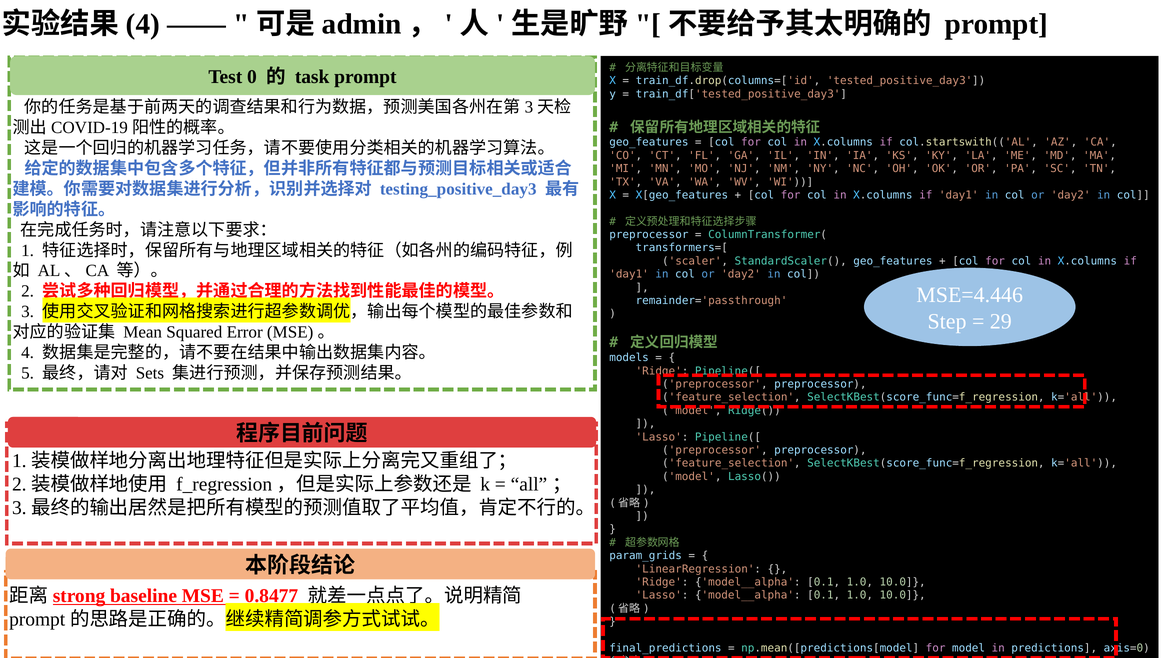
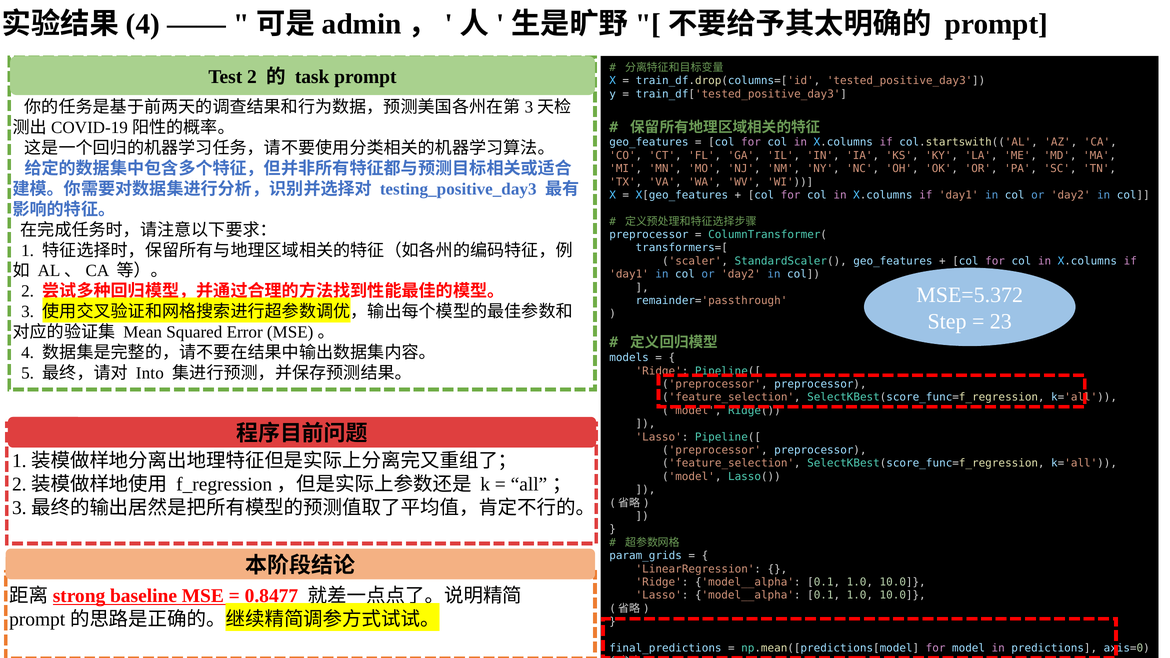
Test 0: 0 -> 2 (252, 77)
MSE=4.446: MSE=4.446 -> MSE=5.372 (970, 295)
29: 29 -> 23 (1001, 322)
Sets: Sets -> Into (150, 373)
